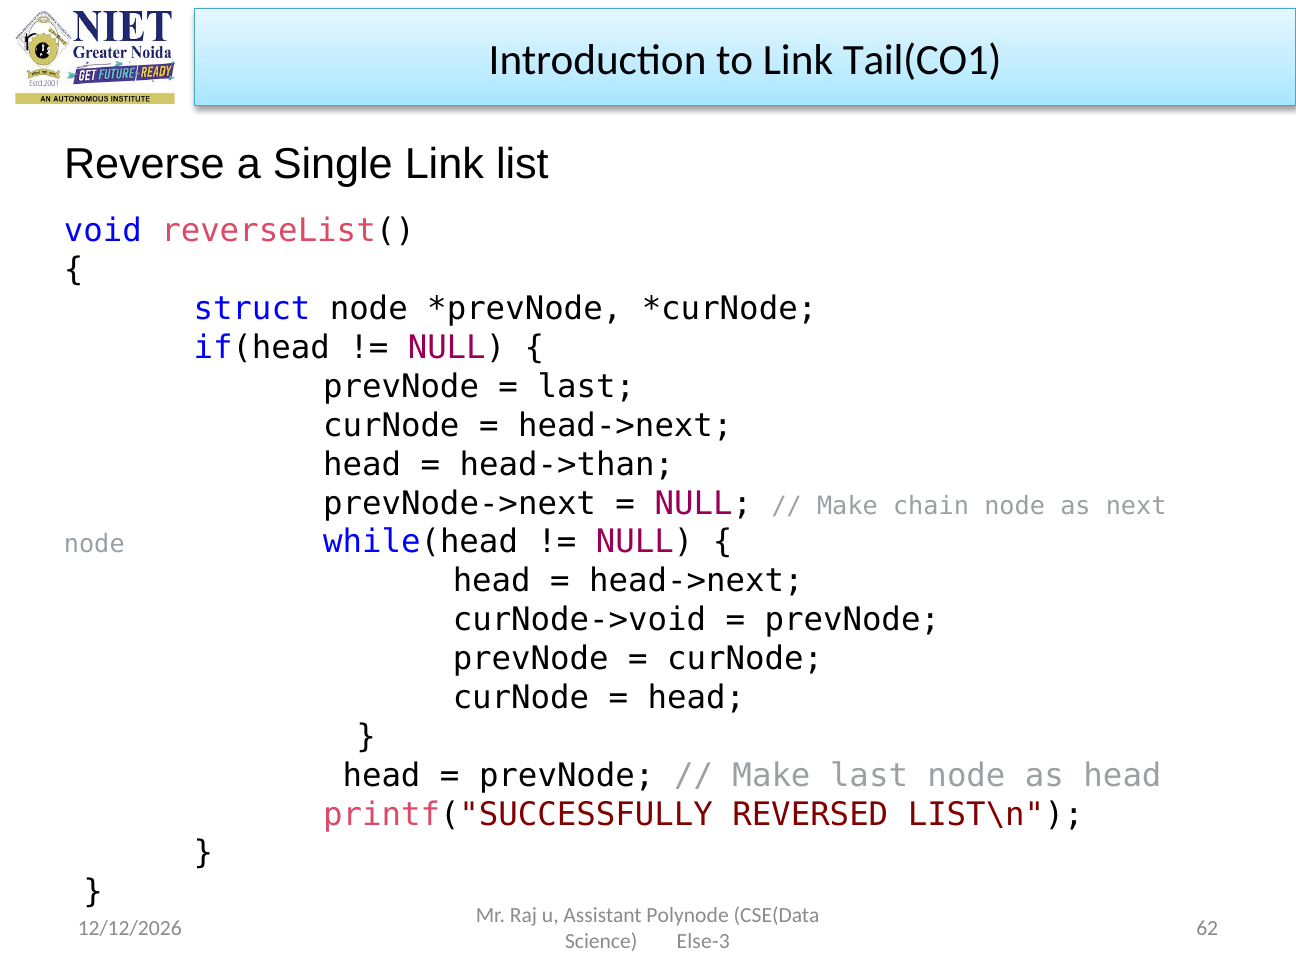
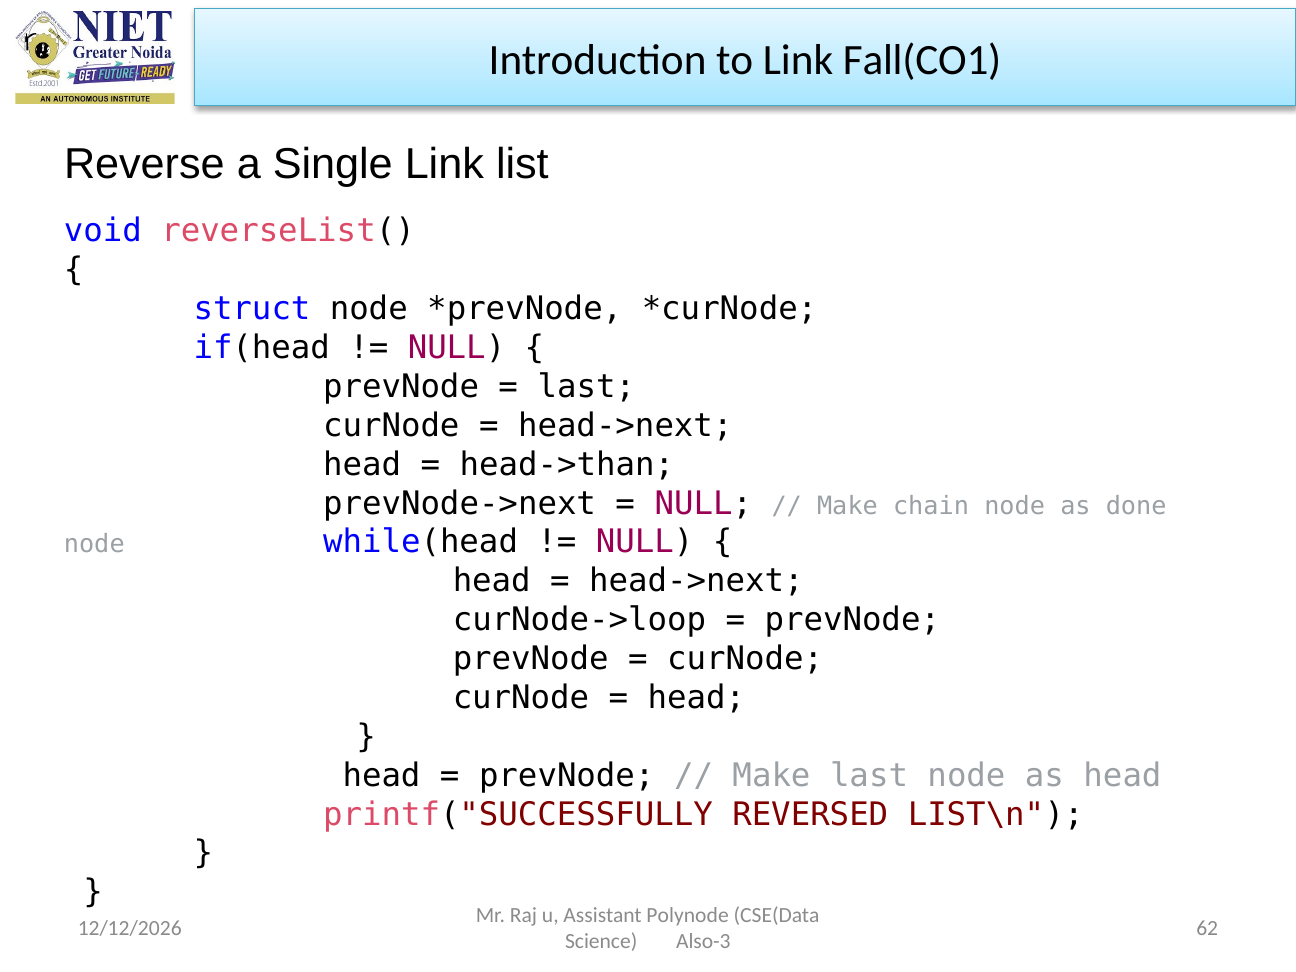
Tail(CO1: Tail(CO1 -> Fall(CO1 (922, 60)
next: next -> done (1136, 506)
curNode->void: curNode->void -> curNode->loop (579, 620)
Else-3: Else-3 -> Also-3 (703, 941)
